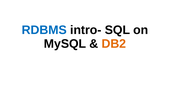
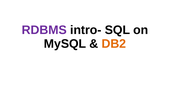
RDBMS colour: blue -> purple (44, 30)
